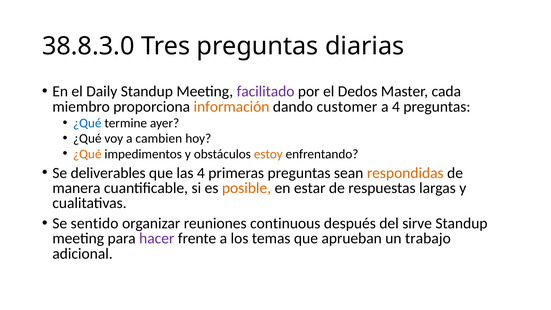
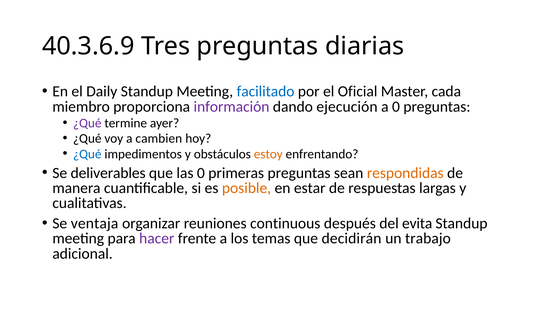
38.8.3.0: 38.8.3.0 -> 40.3.6.9 (88, 46)
facilitado colour: purple -> blue (266, 92)
Dedos: Dedos -> Oficial (358, 92)
información colour: orange -> purple (231, 107)
customer: customer -> ejecución (347, 107)
a 4: 4 -> 0 (396, 107)
¿Qué colour: blue -> purple (87, 123)
¿Qué colour: orange -> blue (87, 154)
las 4: 4 -> 0 (201, 173)
sentido: sentido -> ventaja (95, 223)
sirve: sirve -> evita (417, 223)
aprueban: aprueban -> decidirán (352, 238)
